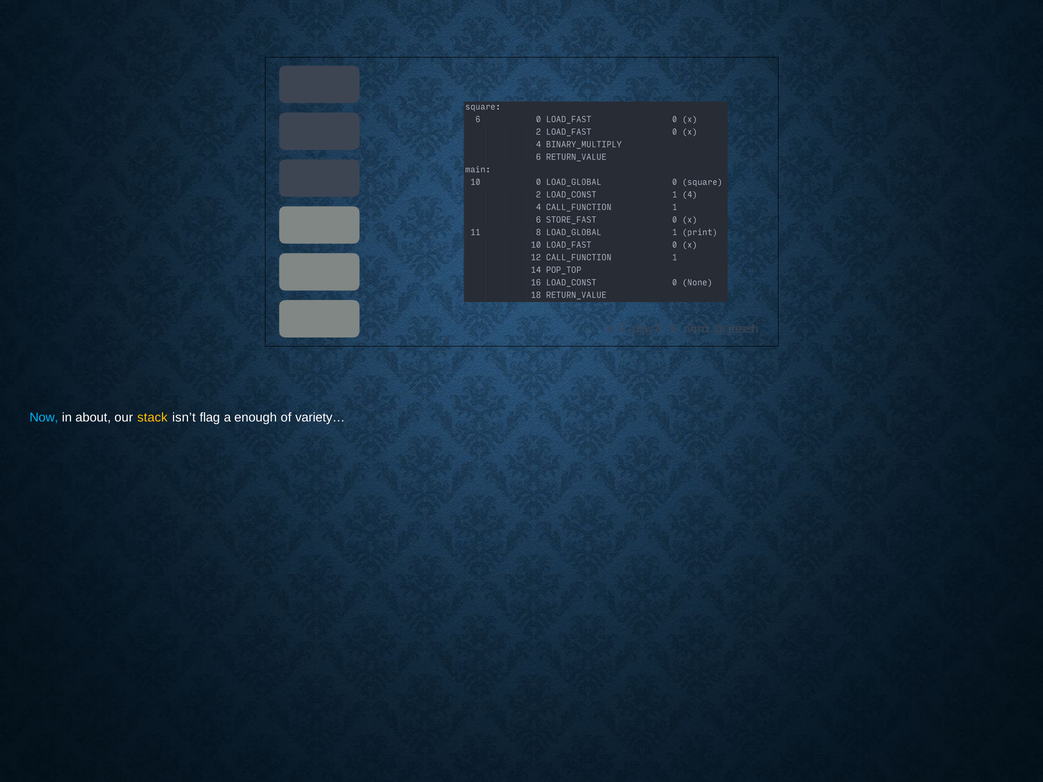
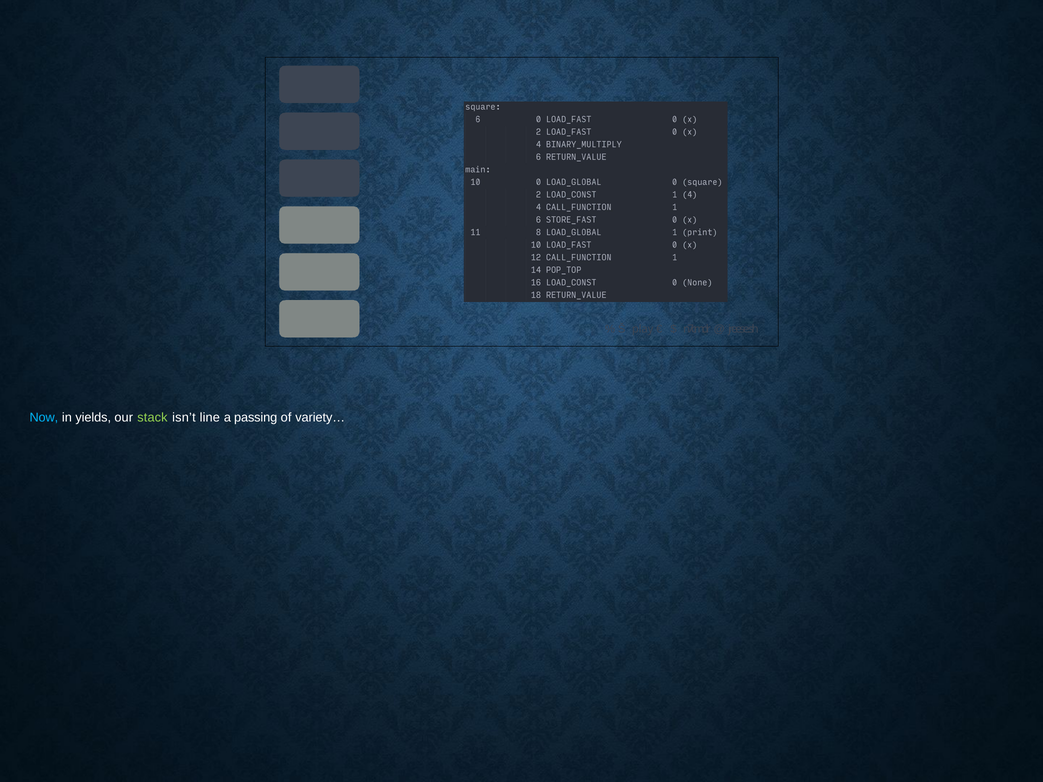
about: about -> yields (93, 417)
stack colour: yellow -> light green (152, 417)
flag: flag -> line (210, 417)
enough: enough -> passing (256, 417)
